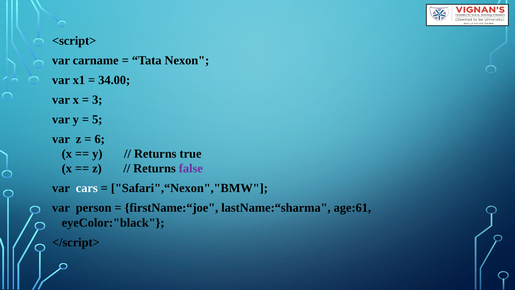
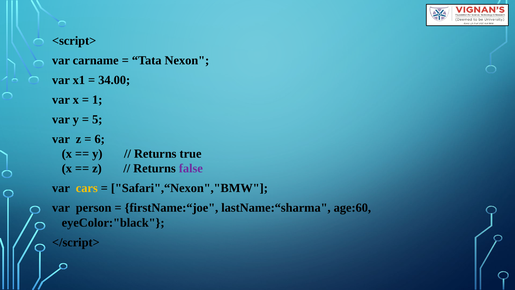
3: 3 -> 1 (97, 100)
cars colour: white -> yellow (87, 188)
age:61: age:61 -> age:60 (352, 208)
